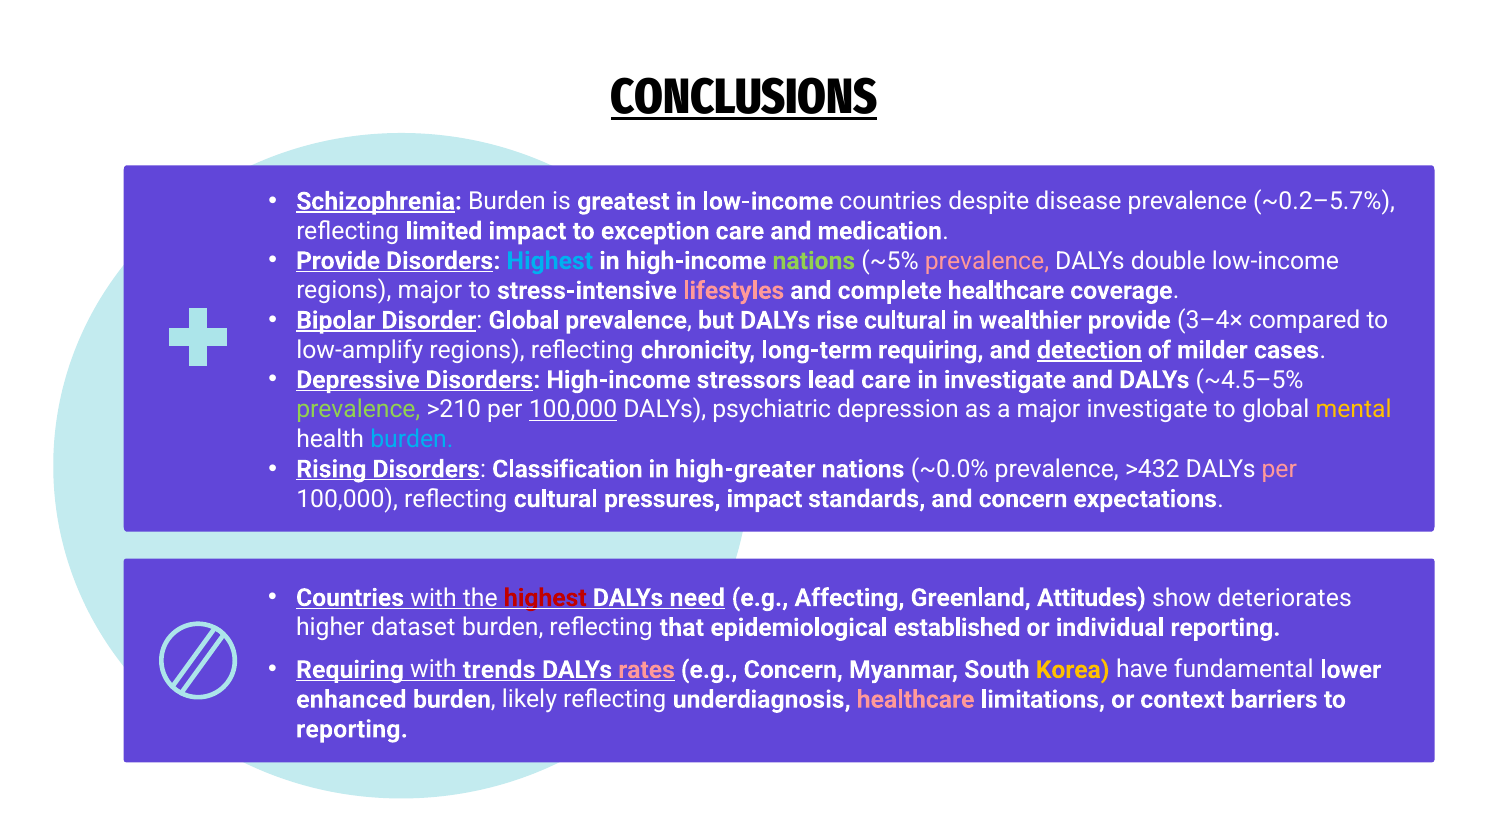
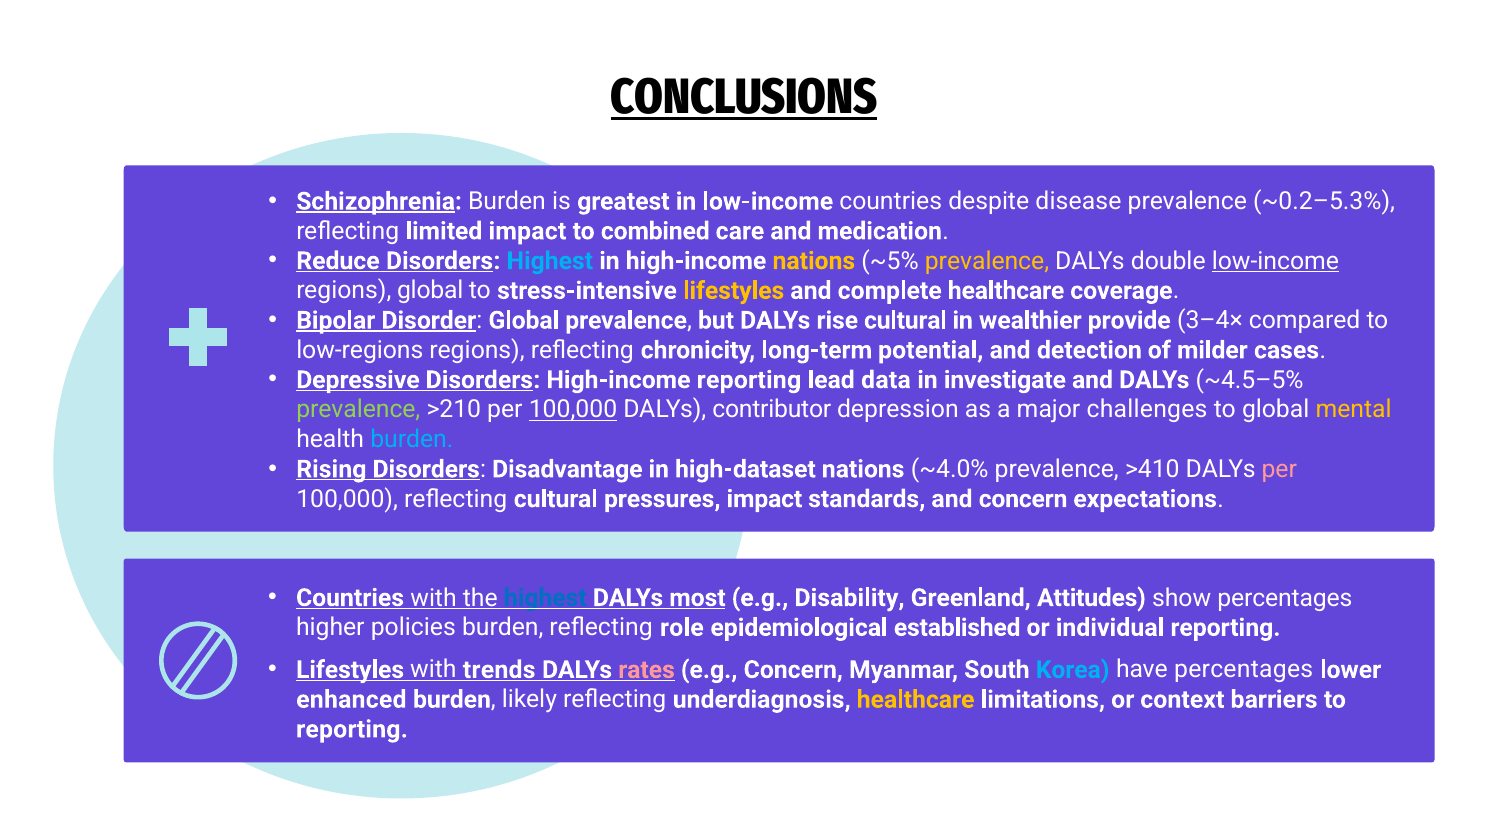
~0.2–5.7%: ~0.2–5.7% -> ~0.2–5.3% (1324, 201)
exception: exception -> combined (655, 231)
Provide: Provide -> Reduce (338, 261)
nations colour: light green -> yellow (814, 261)
prevalence colour: pink -> yellow (987, 261)
low-income underline: none -> present (1275, 261)
regions major: major -> global (430, 291)
lifestyles colour: pink -> yellow (734, 291)
low-amplify: low-amplify -> low-regions (360, 350)
long-term requiring: requiring -> potential (931, 350)
detection underline: present -> none (1089, 350)
High-income stressors: stressors -> reporting (749, 380)
lead care: care -> data (886, 380)
psychiatric: psychiatric -> contributor (772, 410)
major investigate: investigate -> challenges (1147, 410)
Classification: Classification -> Disadvantage (567, 469)
high-greater: high-greater -> high-dataset (745, 469)
~0.0%: ~0.0% -> ~4.0% (950, 469)
>432: >432 -> >410 (1152, 469)
highest colour: red -> blue (545, 598)
need: need -> most (697, 598)
Affecting: Affecting -> Disability (850, 598)
show deteriorates: deteriorates -> percentages (1285, 598)
dataset: dataset -> policies (413, 628)
that: that -> role (682, 628)
Requiring: Requiring -> Lifestyles (350, 670)
Korea colour: yellow -> light blue (1073, 670)
have fundamental: fundamental -> percentages (1244, 670)
healthcare colour: pink -> yellow (916, 700)
